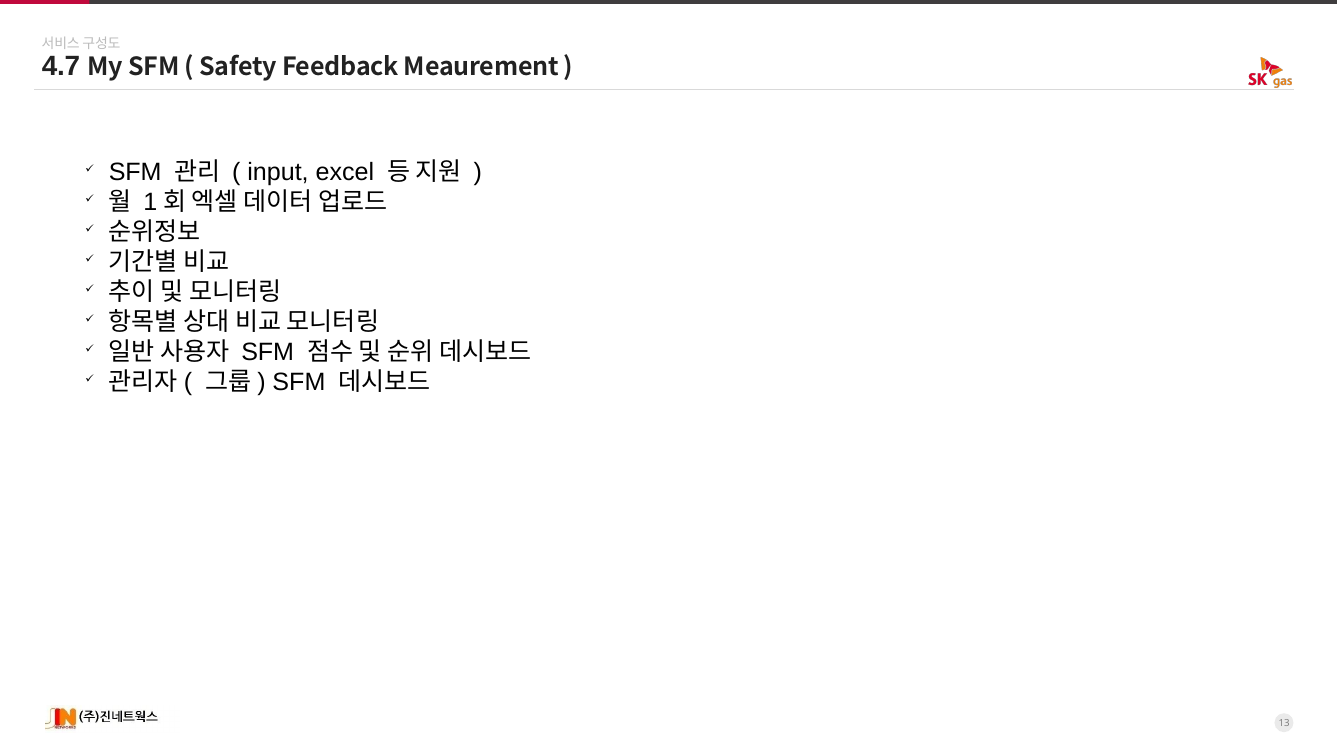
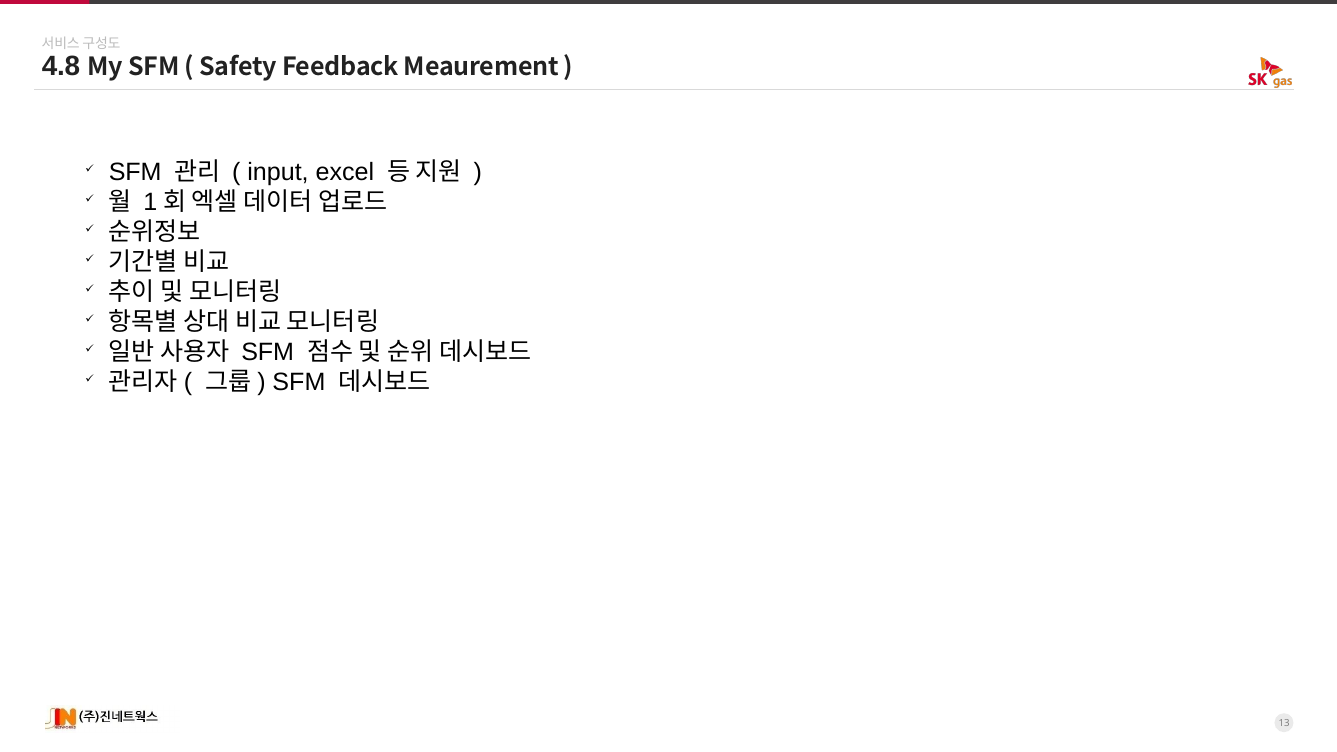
4.7: 4.7 -> 4.8 (61, 66)
